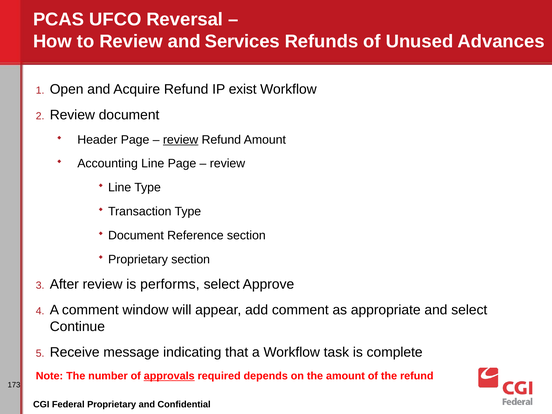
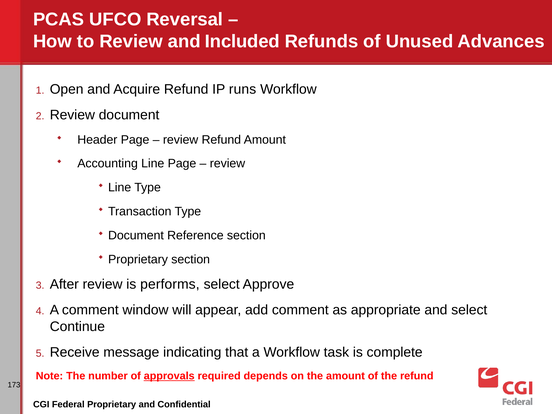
Services: Services -> Included (242, 42)
exist: exist -> runs (243, 89)
review underline: present -> none (181, 140)
